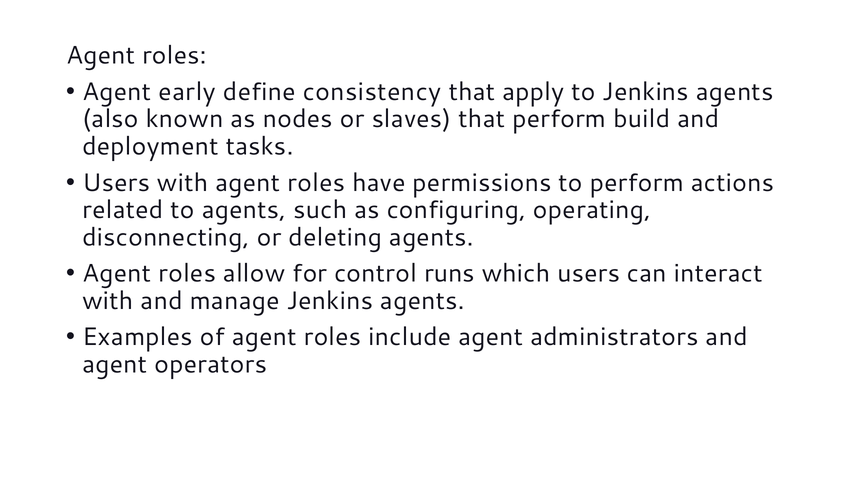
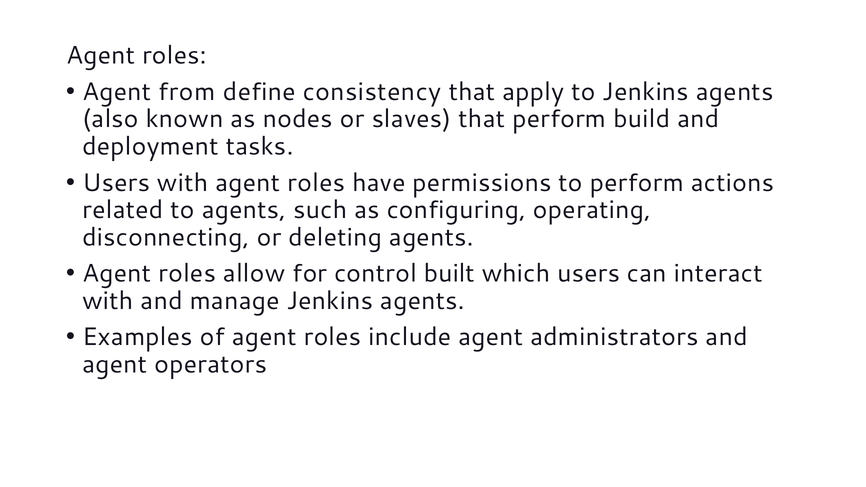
early: early -> from (187, 92)
runs: runs -> built (449, 274)
